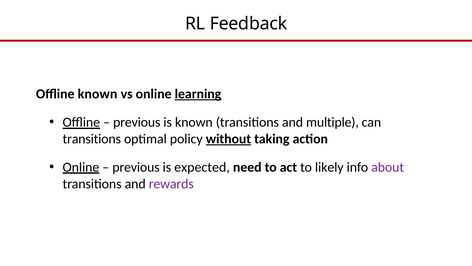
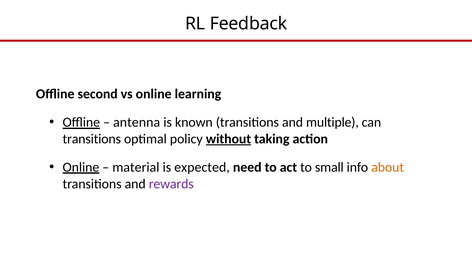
Offline known: known -> second (98, 94)
learning underline: present -> none (198, 94)
previous: previous -> antenna (137, 122)
previous: previous -> material (136, 167)
likely: likely -> small (329, 167)
about colour: purple -> orange (388, 167)
